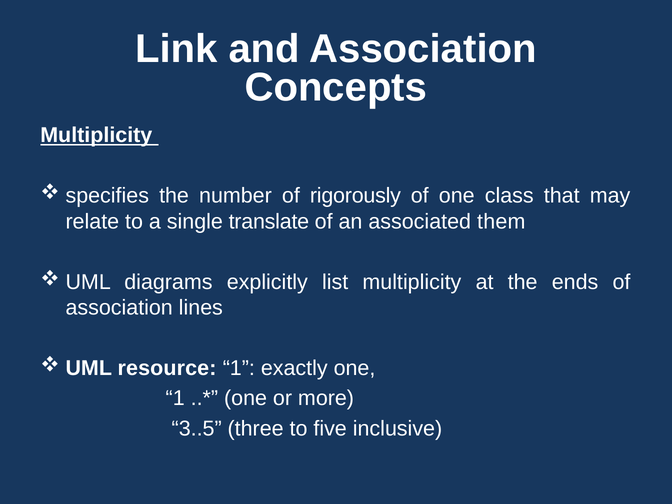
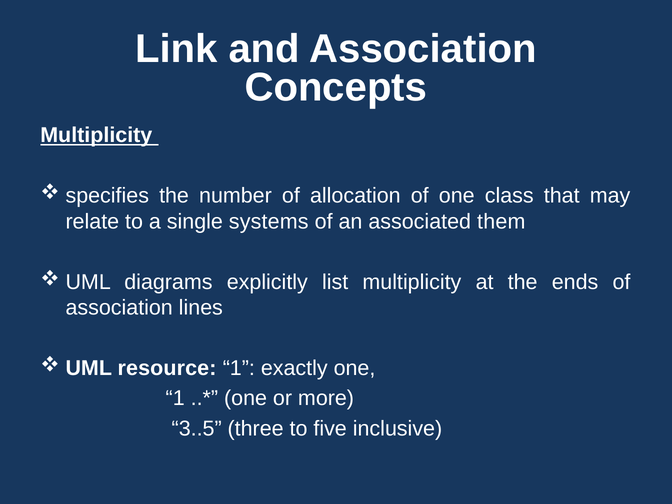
rigorously: rigorously -> allocation (355, 196)
translate: translate -> systems (269, 222)
